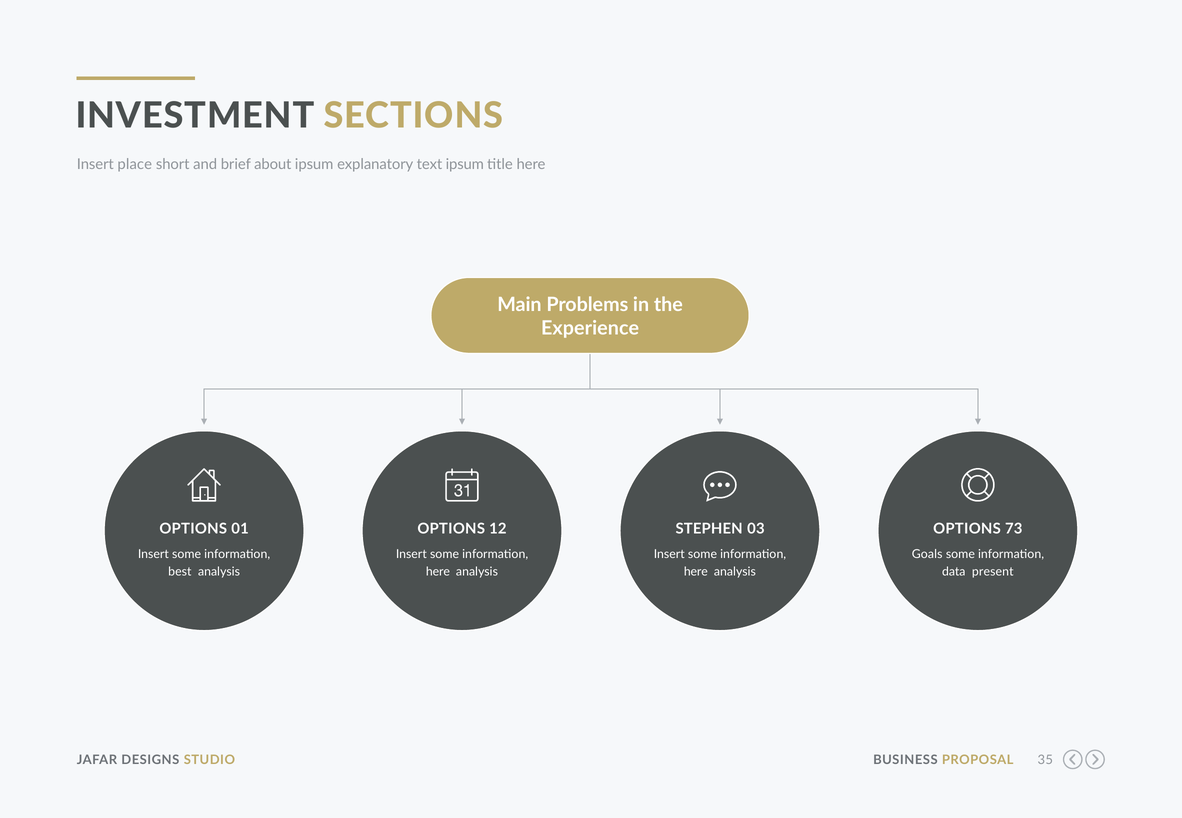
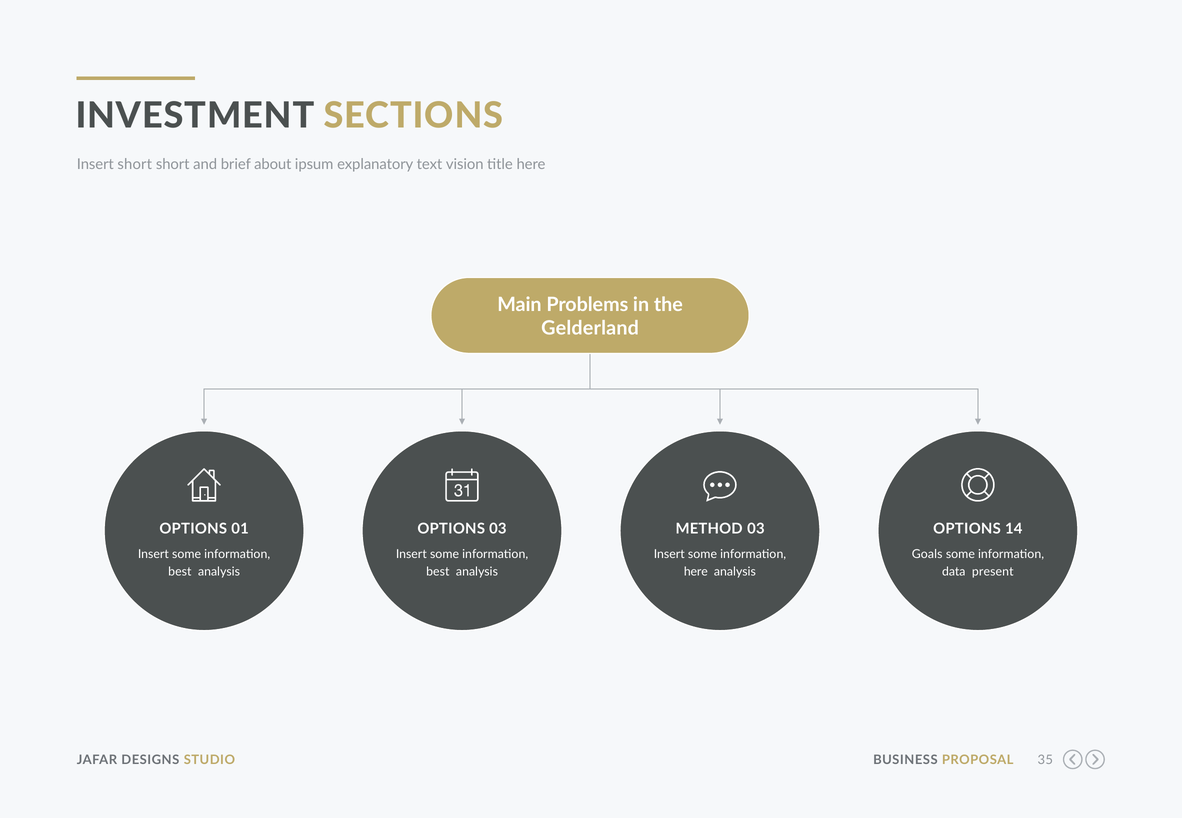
Insert place: place -> short (135, 164)
text ipsum: ipsum -> vision (465, 164)
Experience: Experience -> Gelderland (590, 328)
OPTIONS 12: 12 -> 03 (498, 529)
STEPHEN: STEPHEN -> METHOD (709, 529)
73: 73 -> 14 (1014, 529)
here: here -> best (438, 572)
